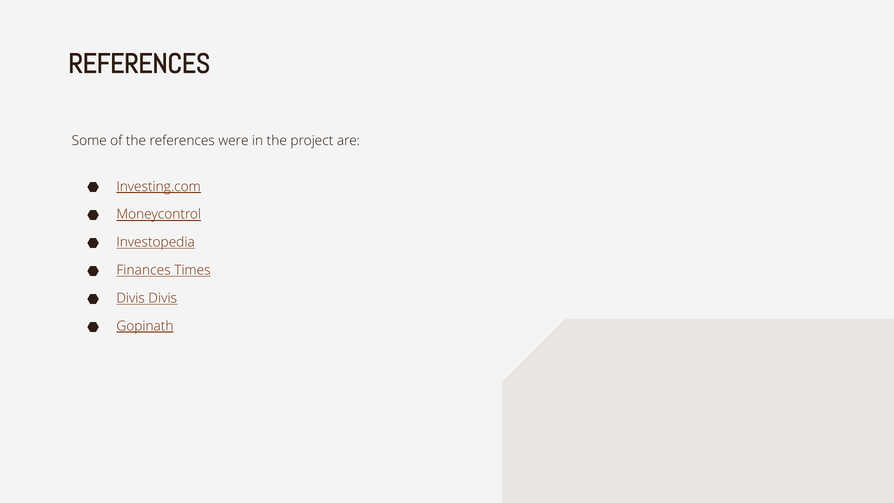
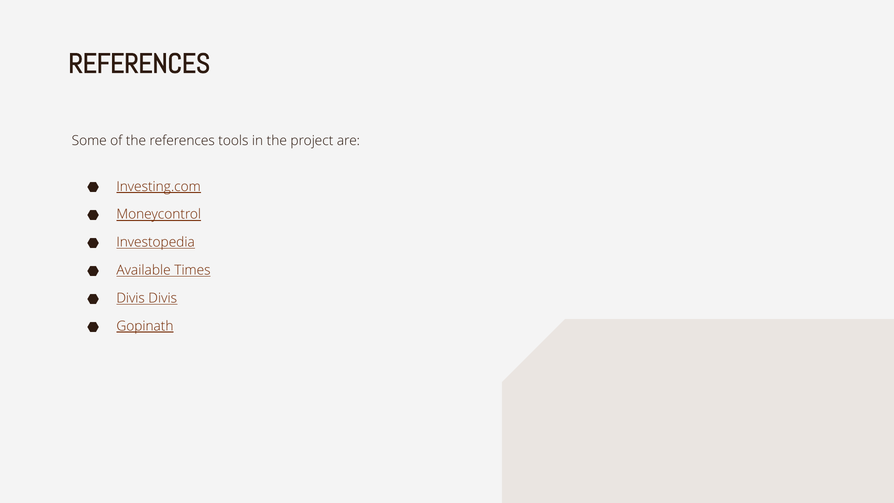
were: were -> tools (233, 141)
Finances: Finances -> Available (144, 270)
